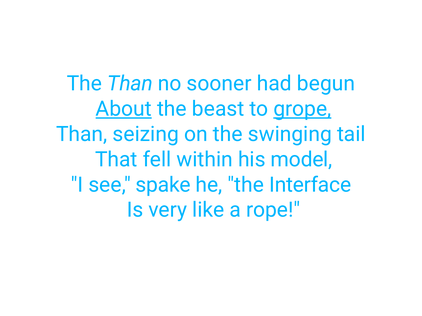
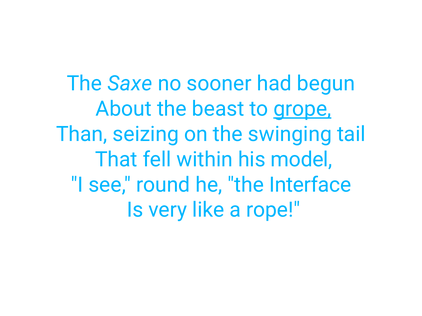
The Than: Than -> Saxe (130, 84)
About underline: present -> none (124, 109)
spake: spake -> round (163, 185)
